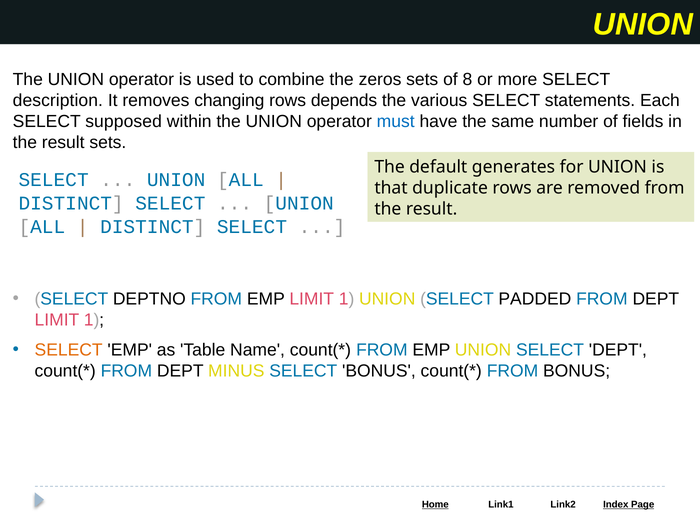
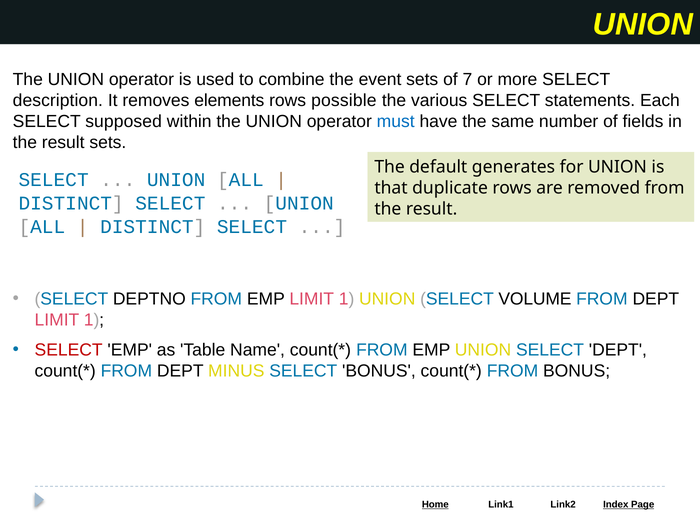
zeros: zeros -> event (380, 79)
8: 8 -> 7 (467, 79)
changing: changing -> elements (229, 100)
depends: depends -> possible (344, 100)
PADDED: PADDED -> VOLUME (535, 299)
SELECT colour: orange -> red (69, 350)
